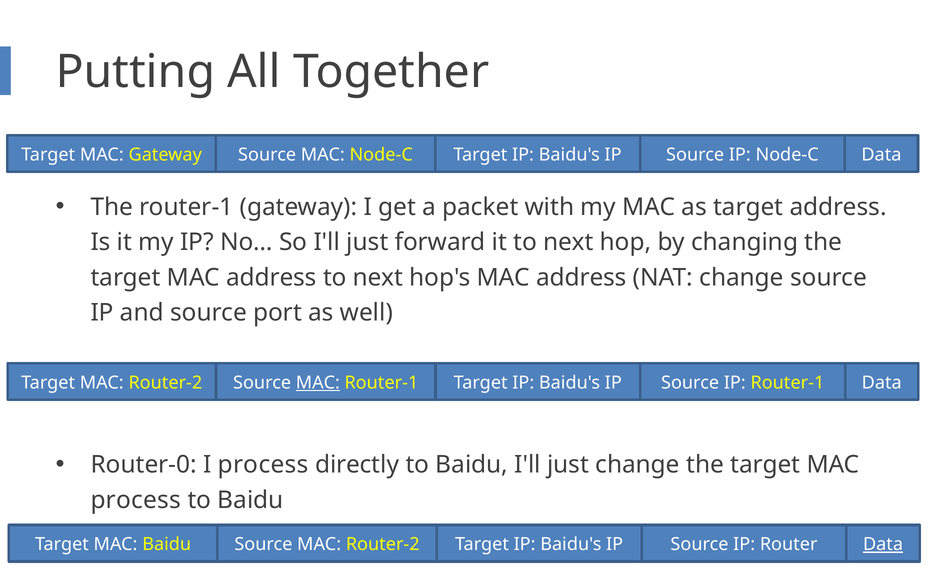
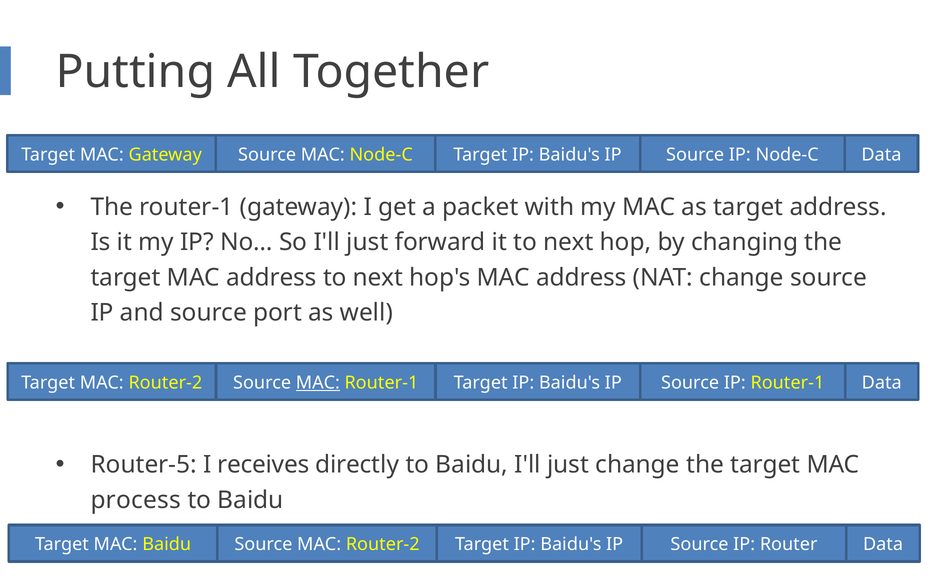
Router-0: Router-0 -> Router-5 (144, 465)
I process: process -> receives (263, 465)
Data underline: present -> none (883, 545)
